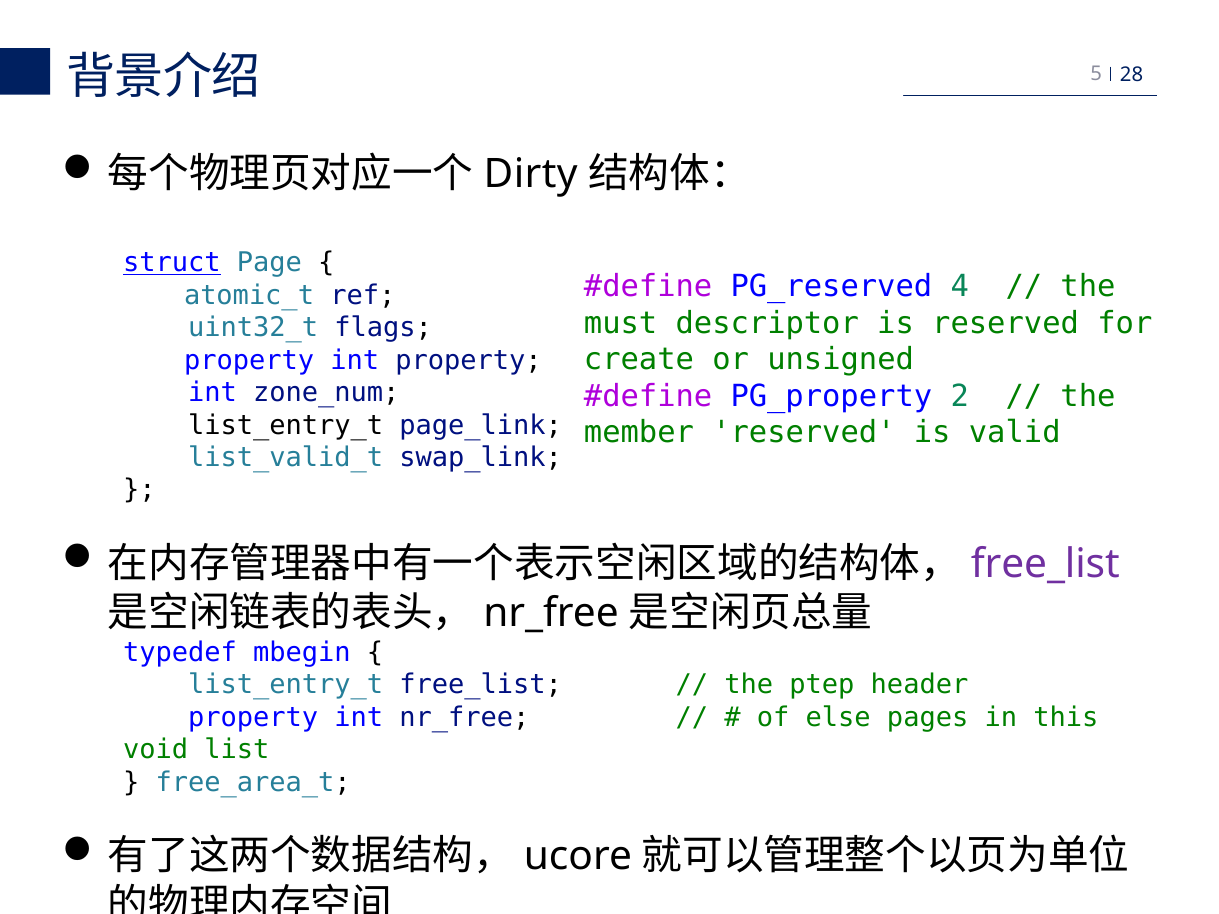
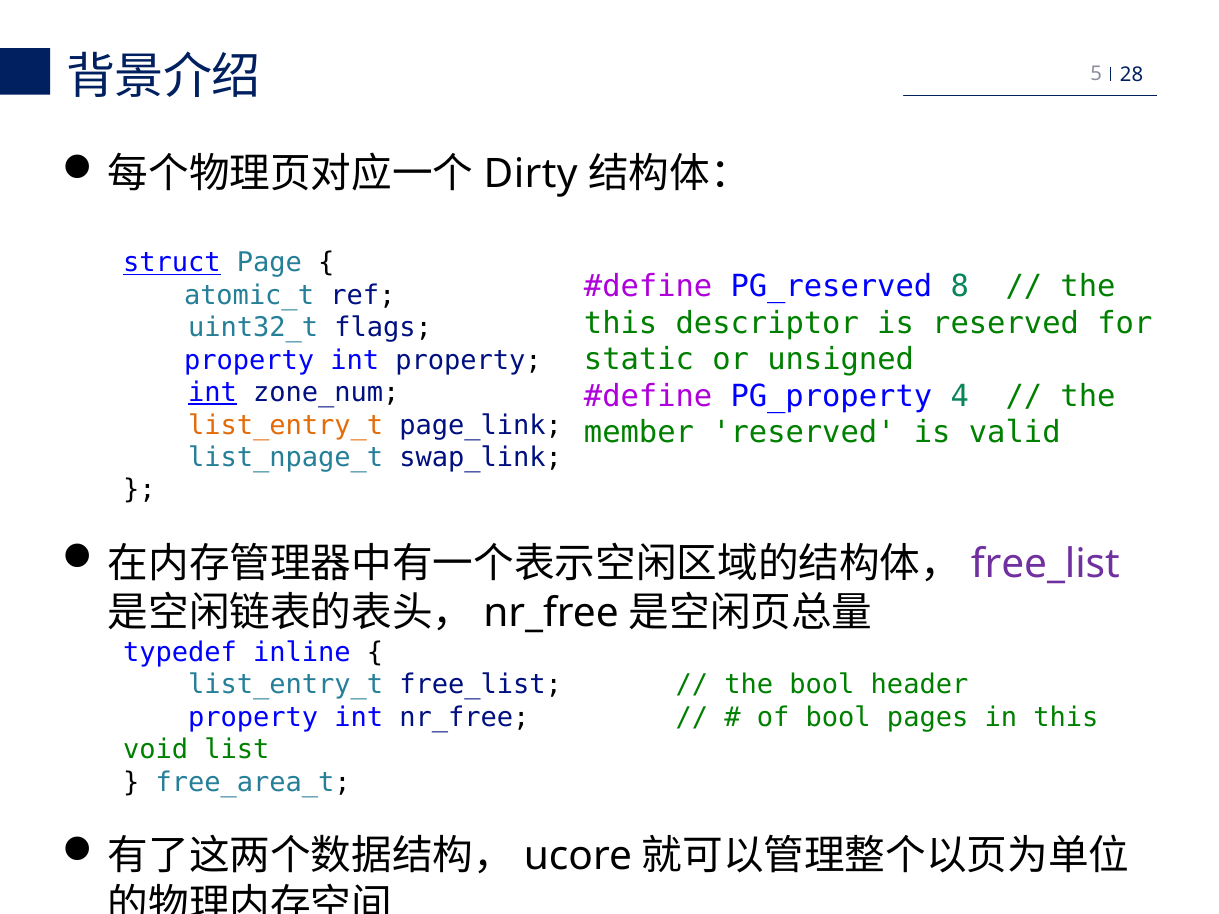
4: 4 -> 8 (960, 287)
must: must -> this (621, 323)
create: create -> static (639, 360)
int underline: none -> present (212, 393)
2: 2 -> 4 (960, 396)
list_entry_t colour: black -> orange (286, 425)
list_valid_t: list_valid_t -> list_npage_t (286, 458)
mbegin: mbegin -> inline (302, 653)
the ptep: ptep -> bool (822, 685)
of else: else -> bool (838, 718)
